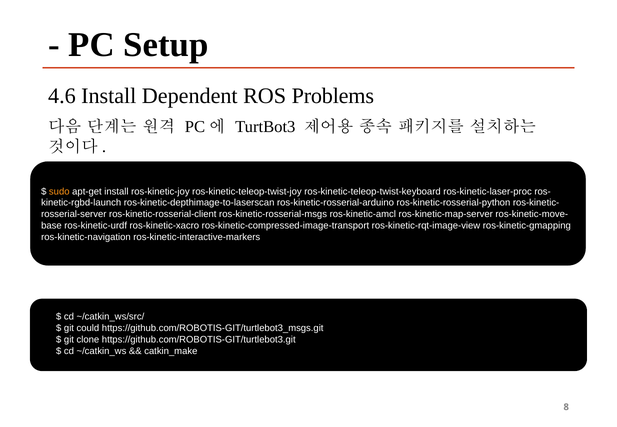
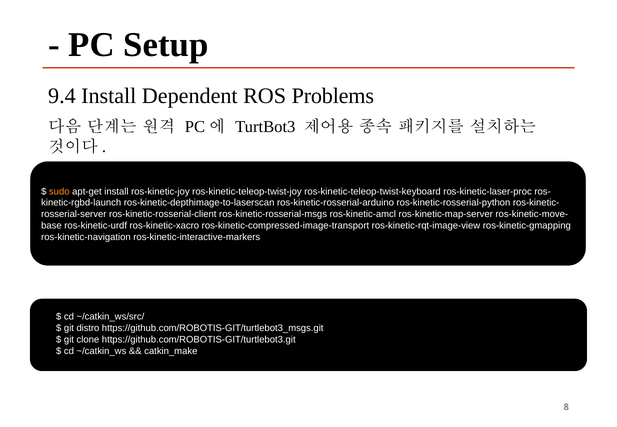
4.6: 4.6 -> 9.4 (62, 96)
could: could -> distro (88, 328)
